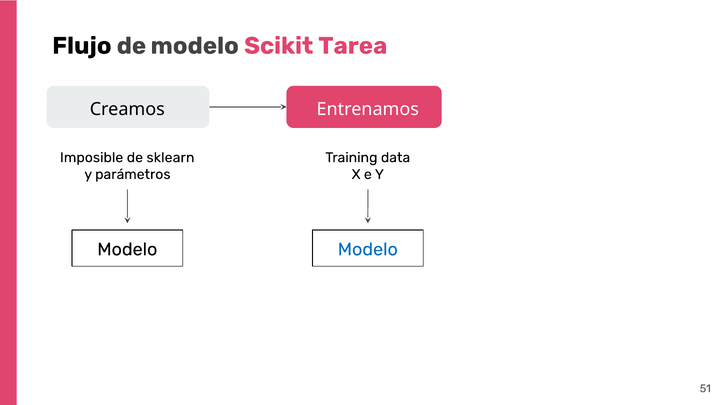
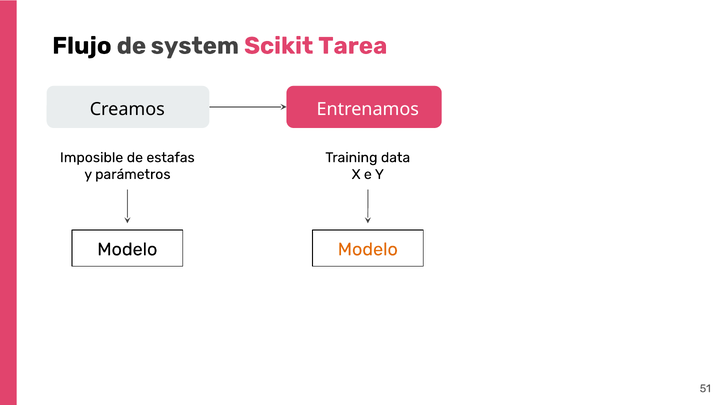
de modelo: modelo -> system (195, 46)
sklearn: sklearn -> estafas (171, 158)
Modelo colour: blue -> orange (368, 250)
